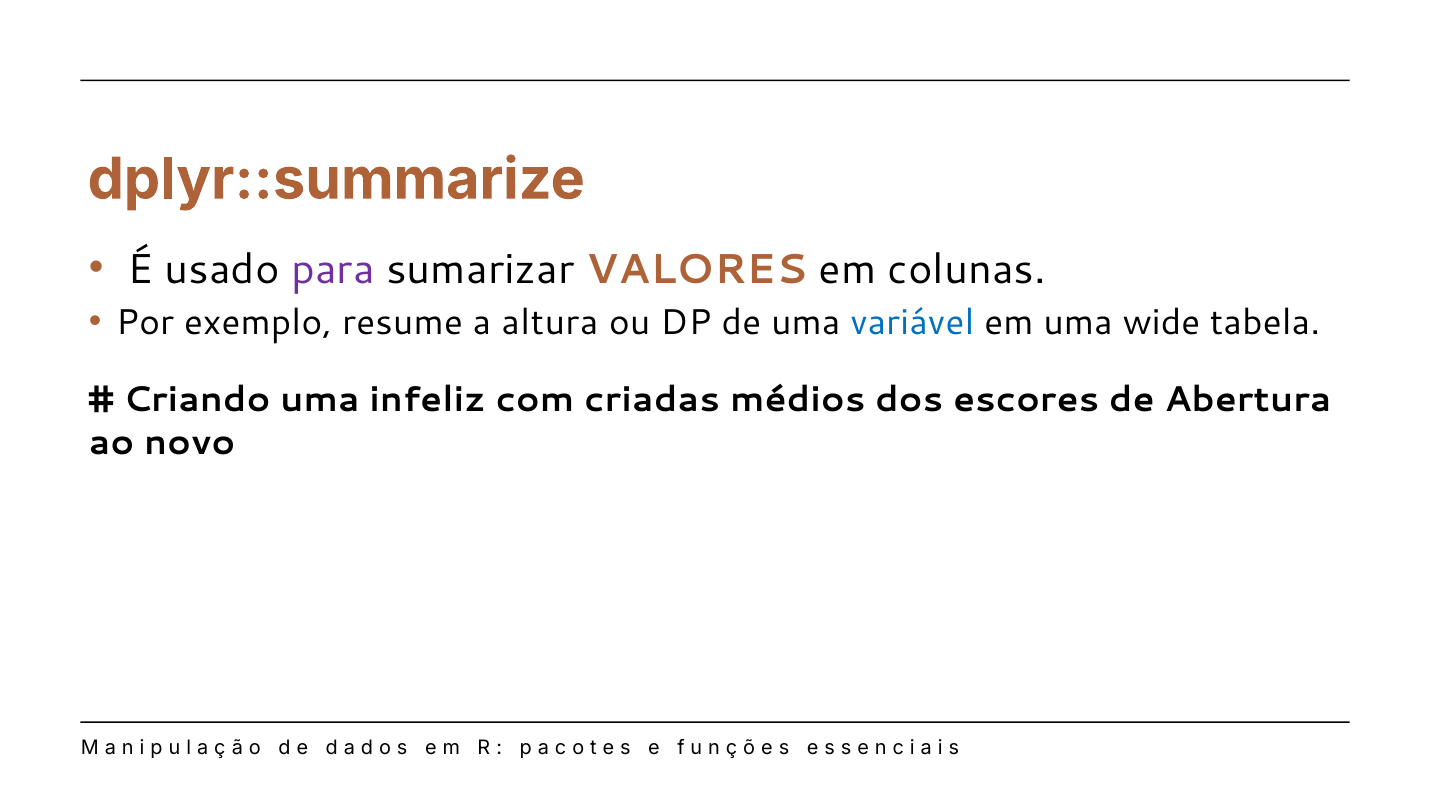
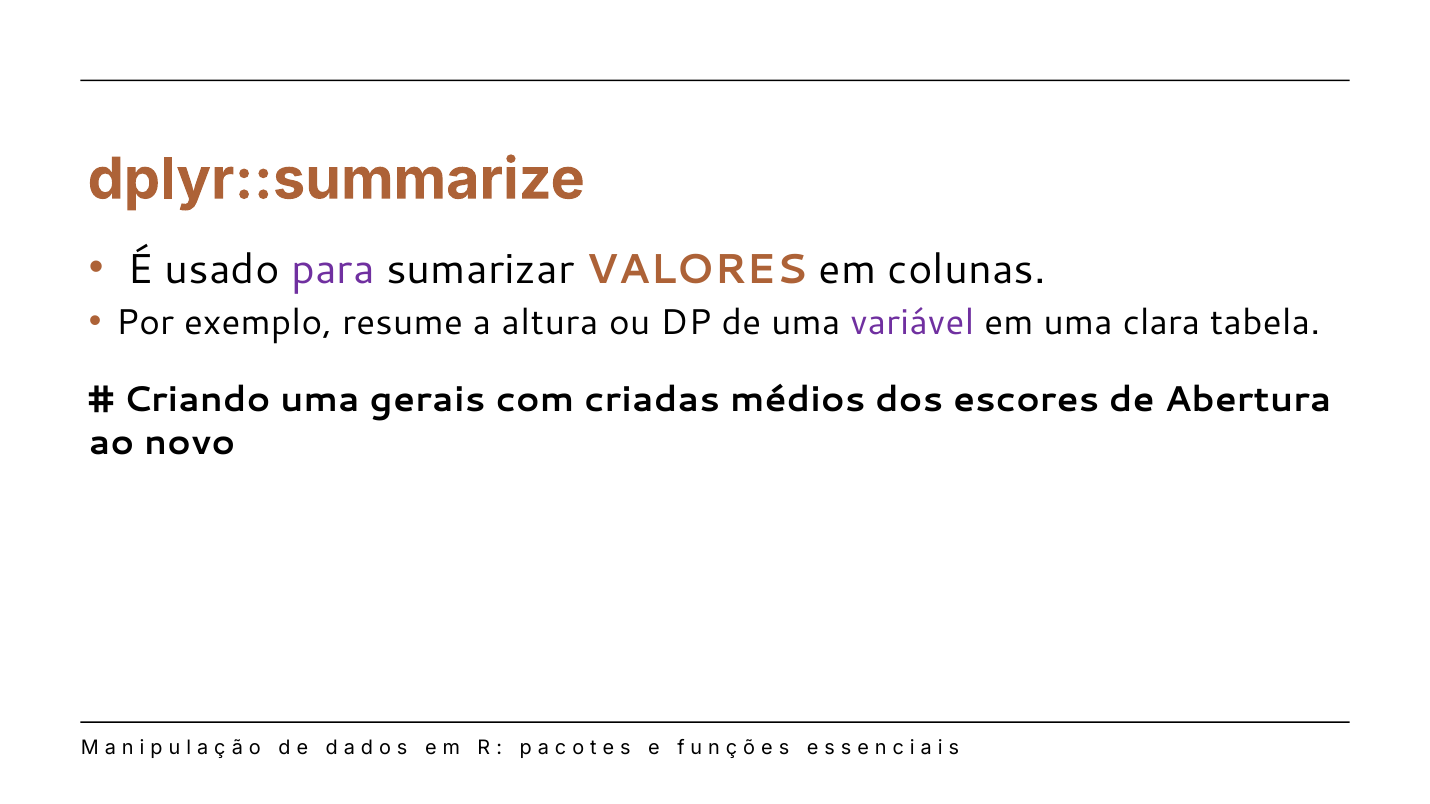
variável colour: blue -> purple (912, 323)
wide: wide -> clara (1161, 323)
infeliz: infeliz -> gerais (427, 400)
